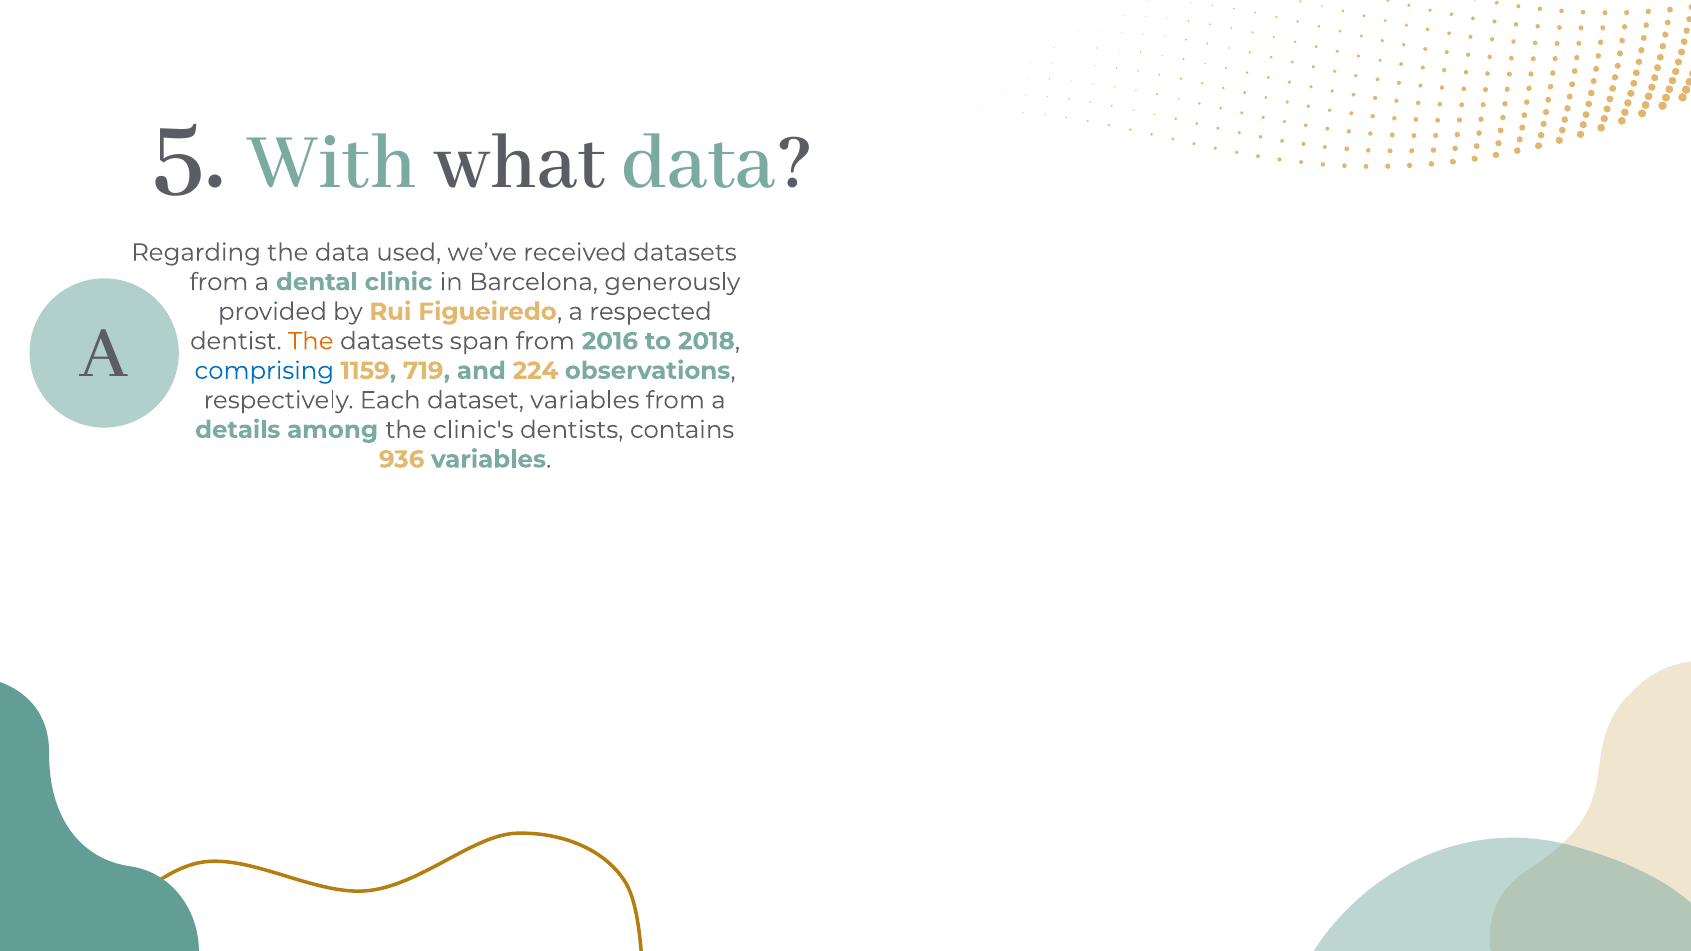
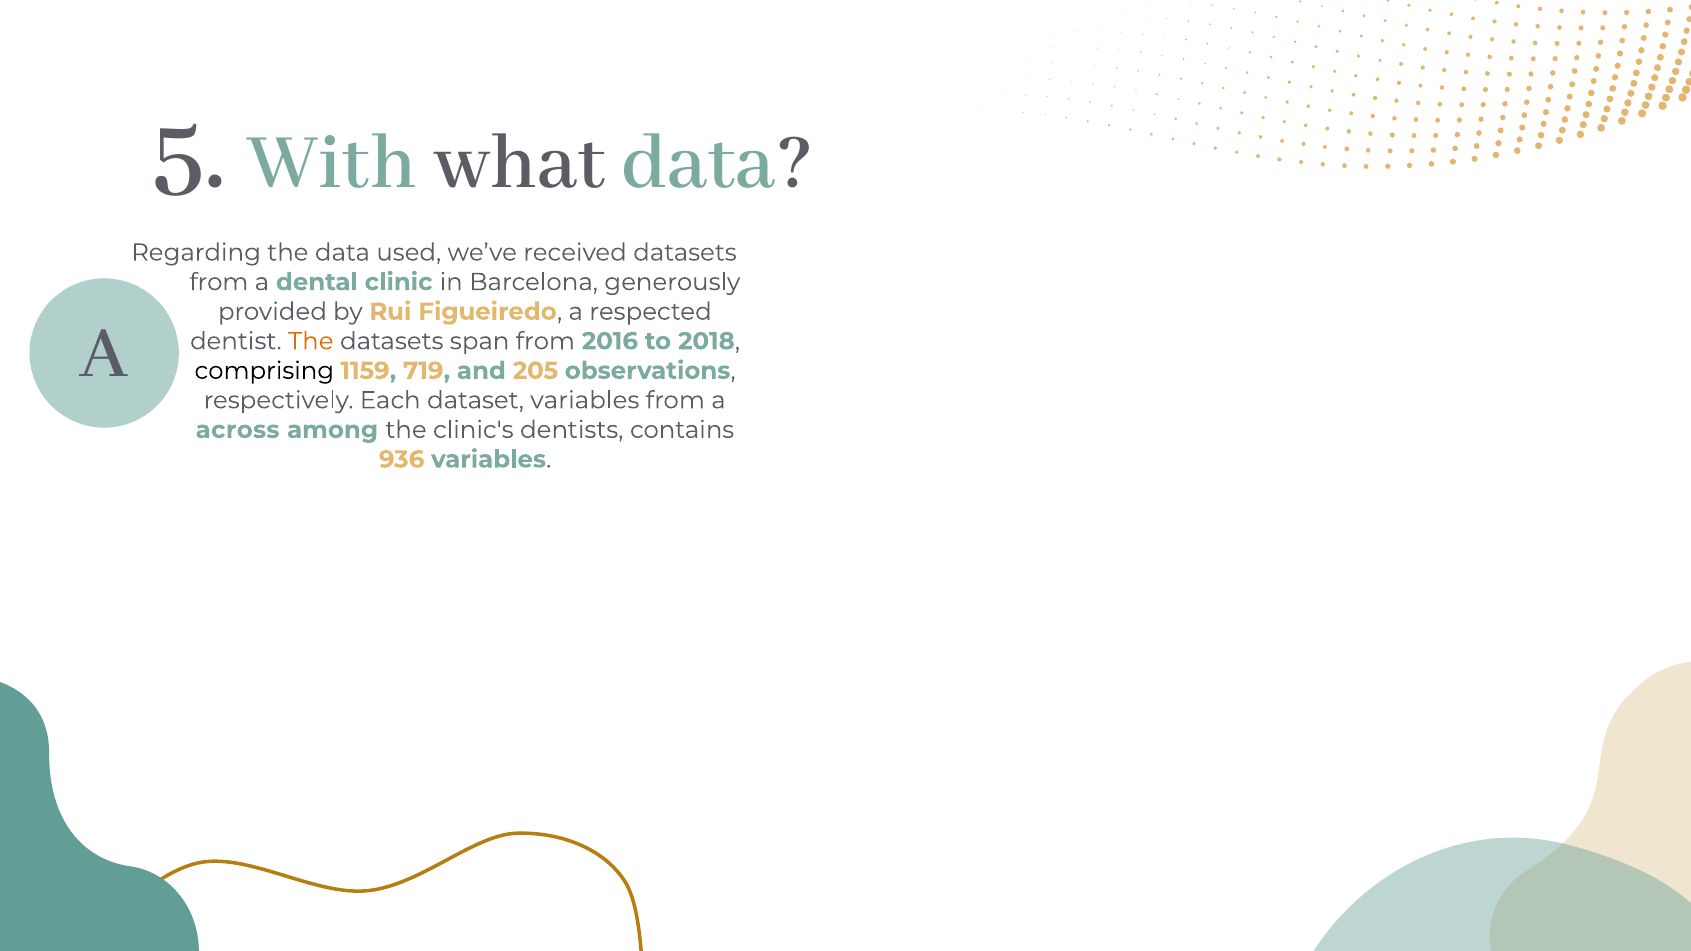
comprising colour: blue -> black (264, 371)
224: 224 -> 205 (536, 371)
details: details -> across (238, 430)
